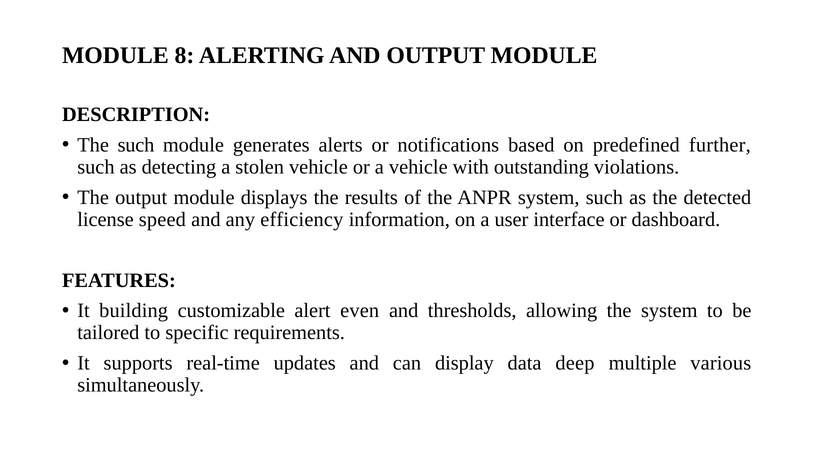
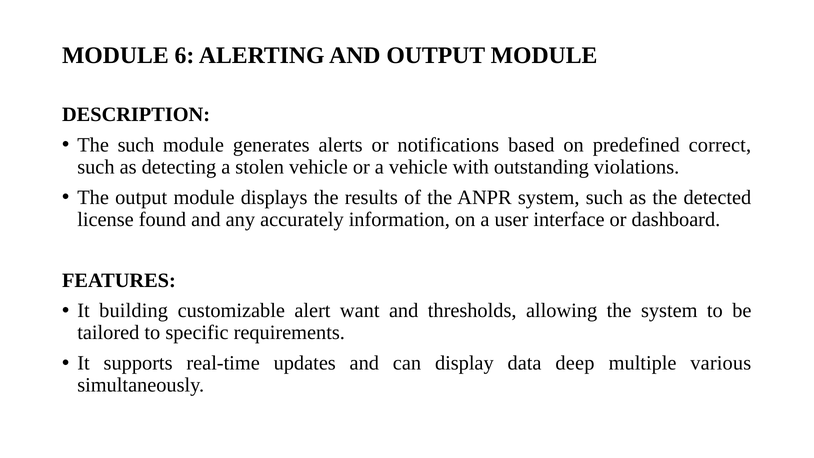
8: 8 -> 6 (184, 55)
further: further -> correct (720, 145)
speed: speed -> found (162, 219)
efficiency: efficiency -> accurately (302, 219)
even: even -> want (360, 311)
